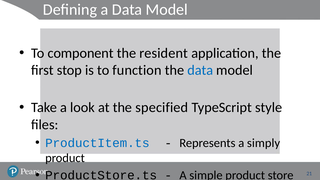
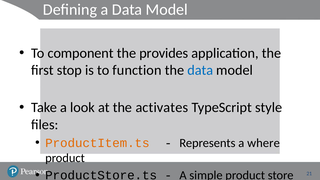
resident: resident -> provides (164, 53)
specified: specified -> activates (162, 108)
ProductItem.ts colour: blue -> orange (97, 143)
simply: simply -> where (264, 143)
